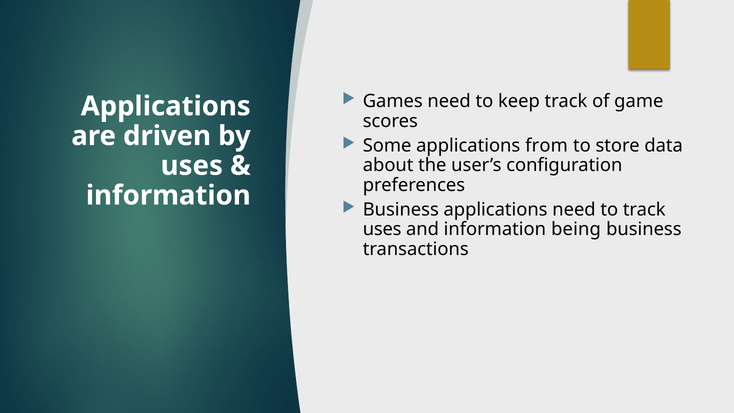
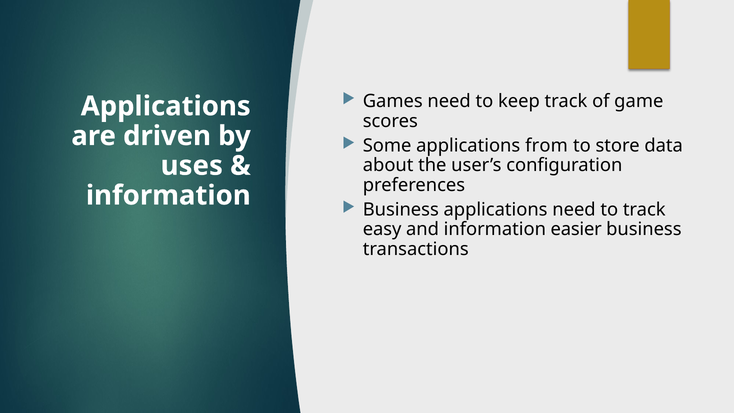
uses: uses -> easy (382, 229)
being: being -> easier (576, 229)
